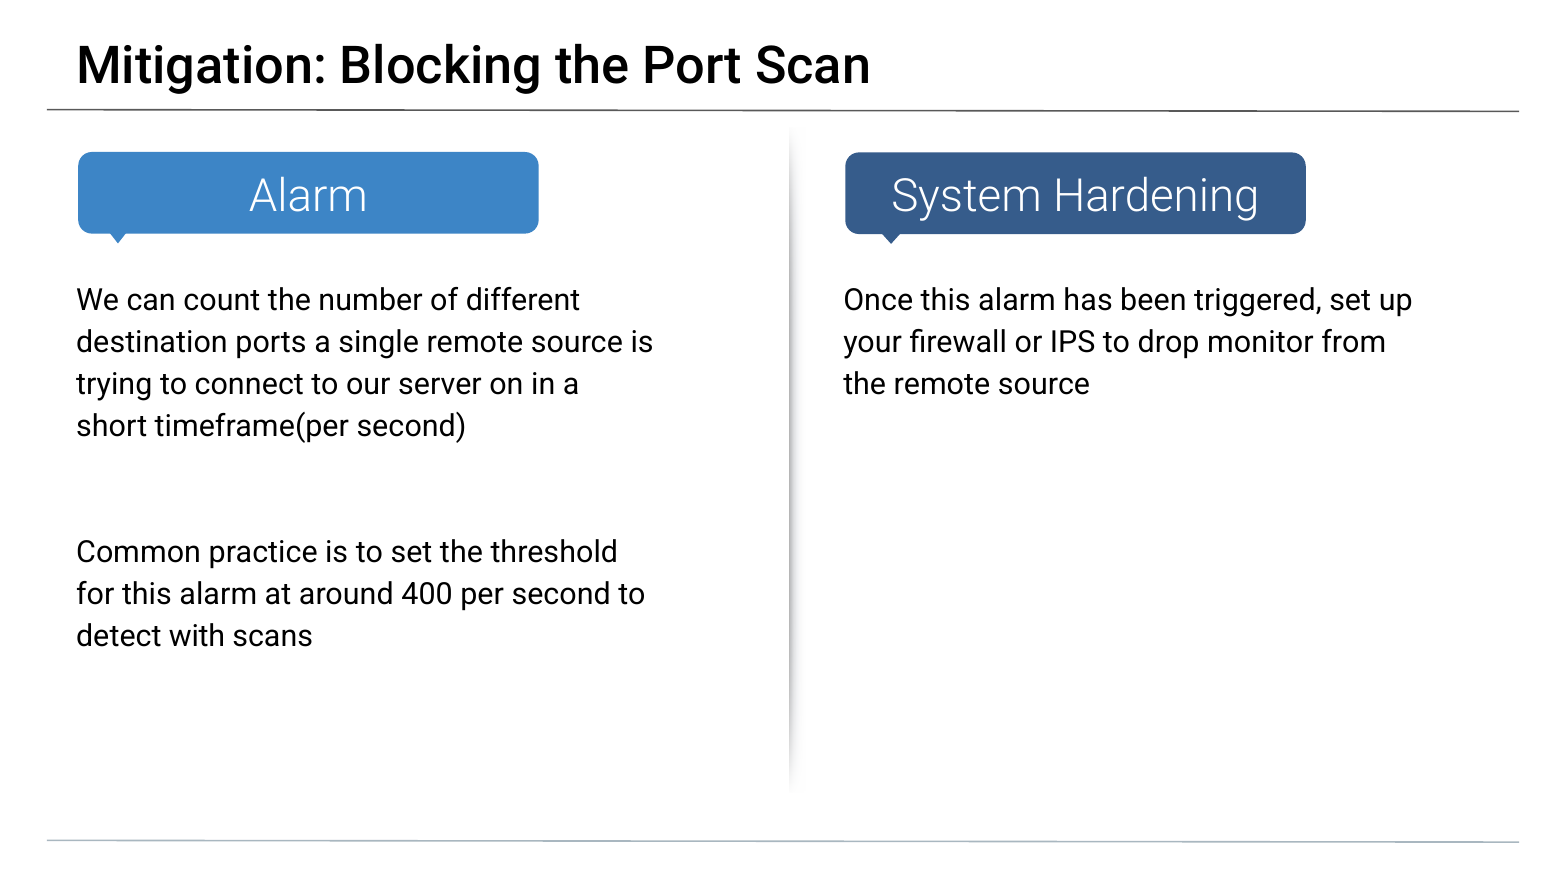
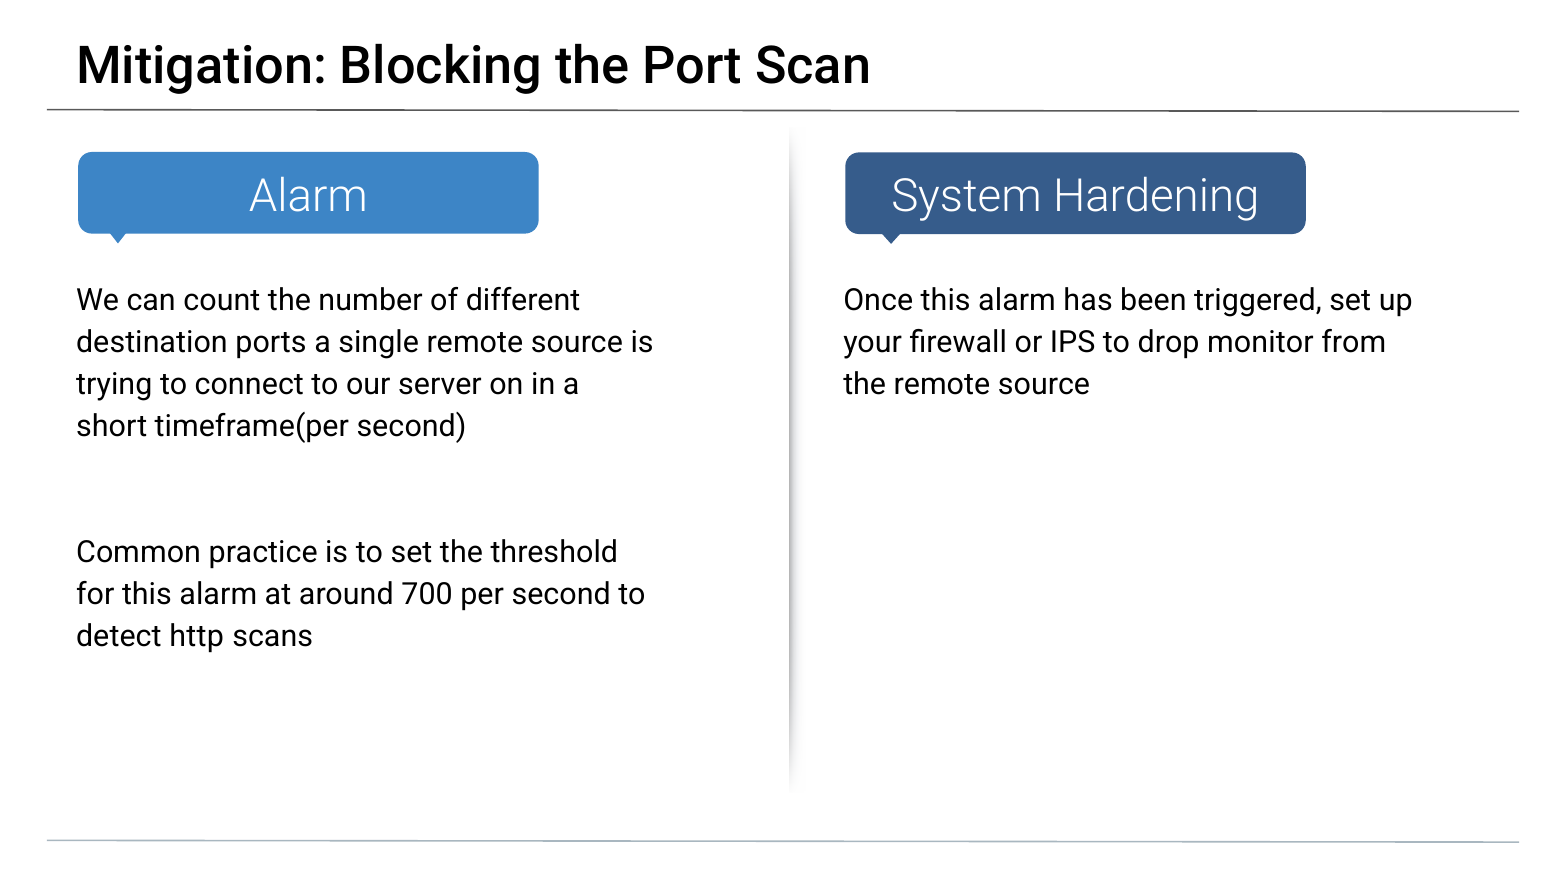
400: 400 -> 700 (427, 594)
with: with -> http (197, 636)
